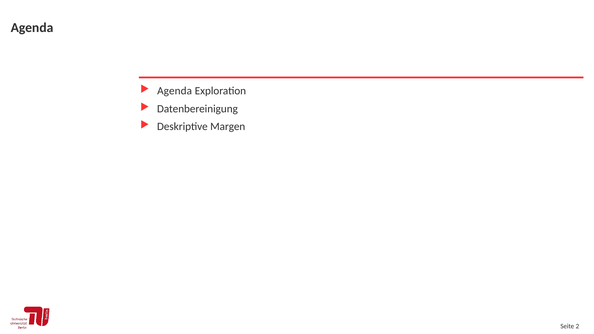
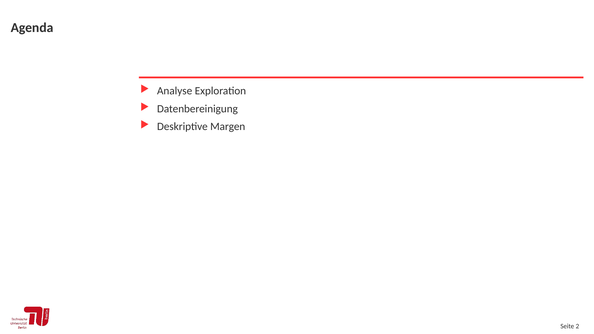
Agenda: Agenda -> Analyse (175, 91)
